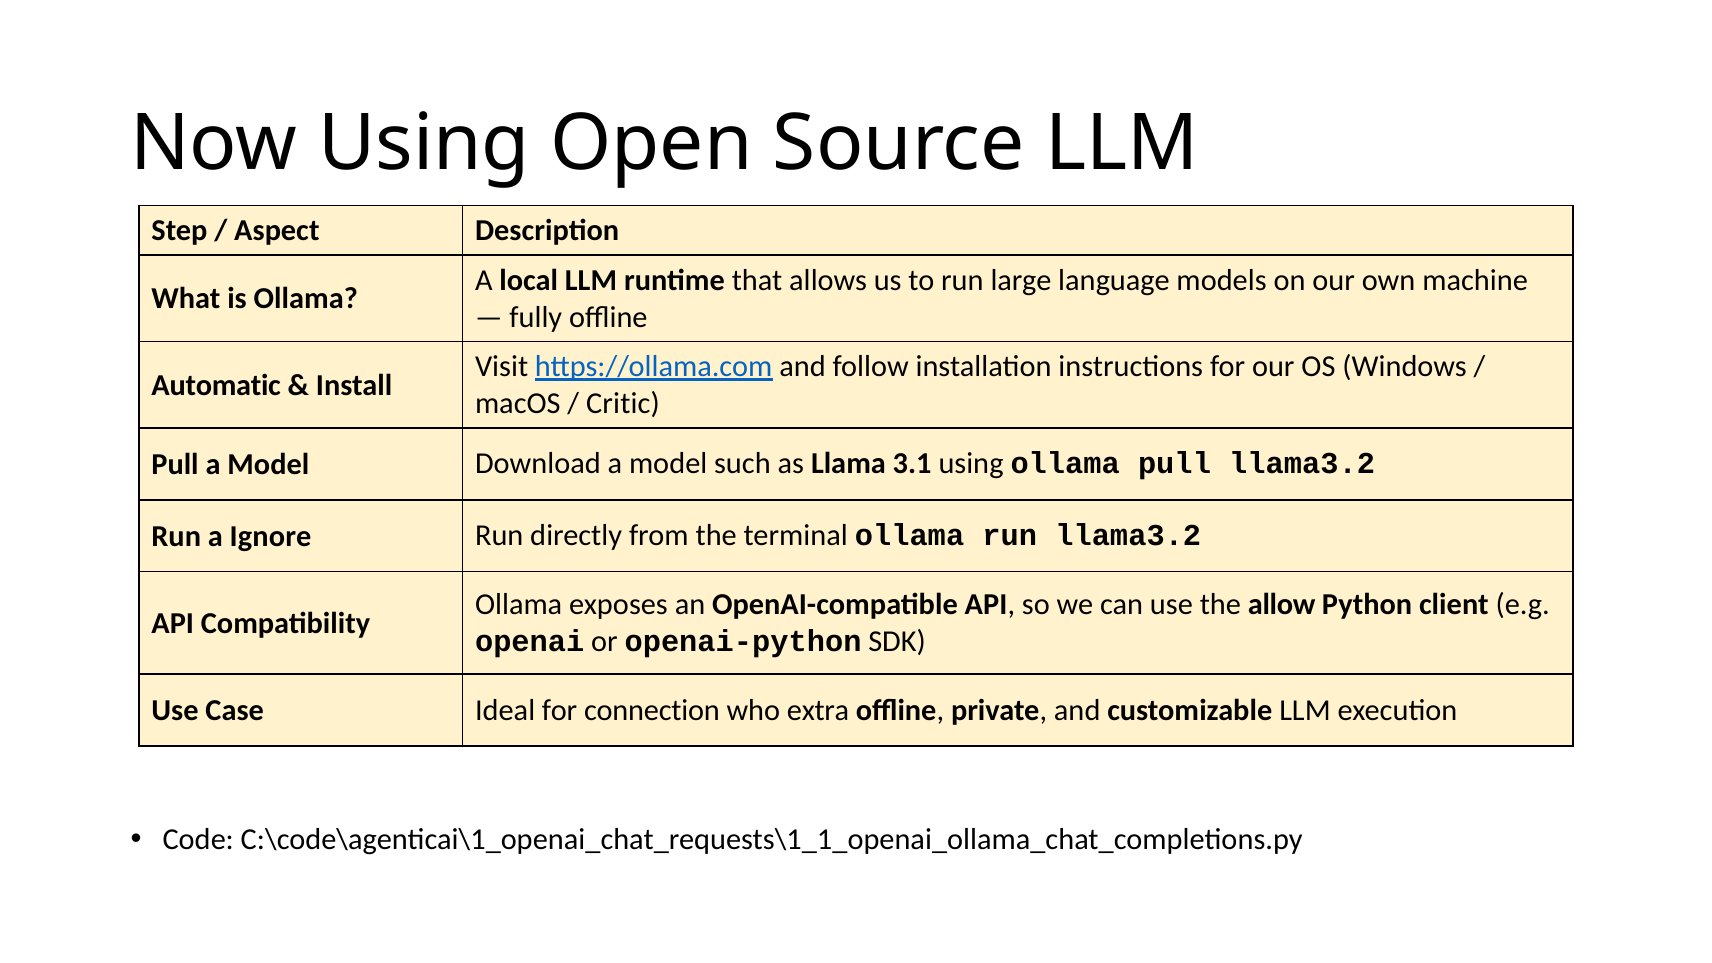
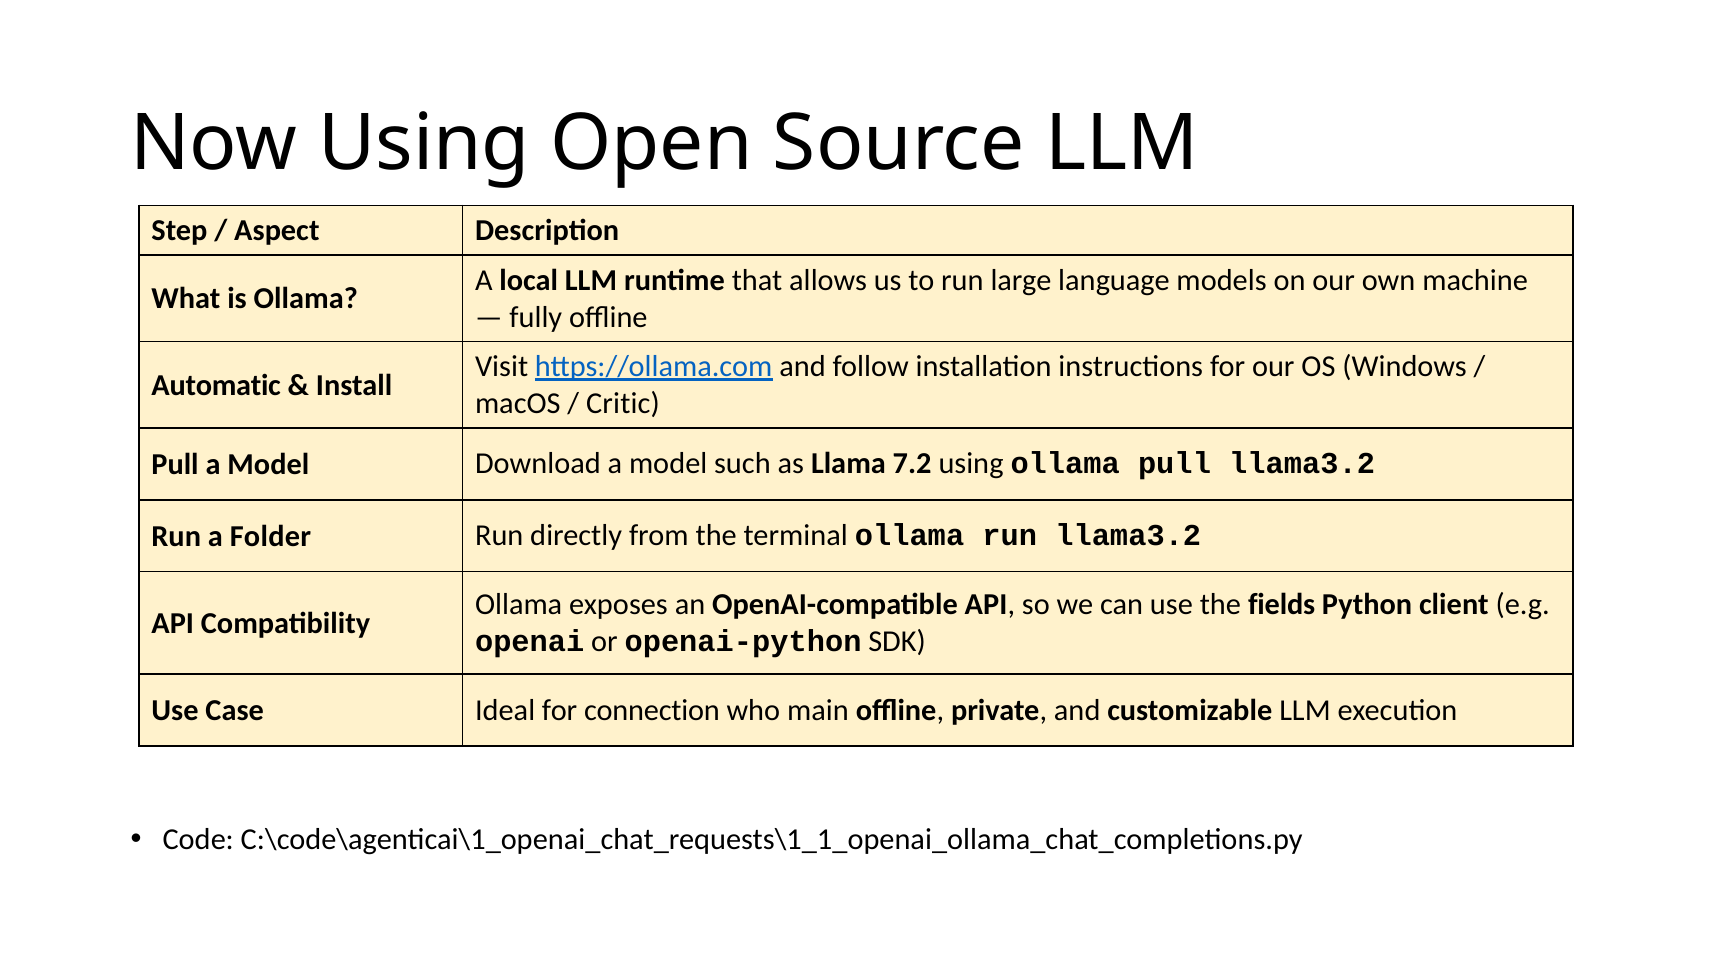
3.1: 3.1 -> 7.2 (912, 464)
Ignore: Ignore -> Folder (270, 536)
allow: allow -> fields (1282, 604)
extra: extra -> main (818, 710)
